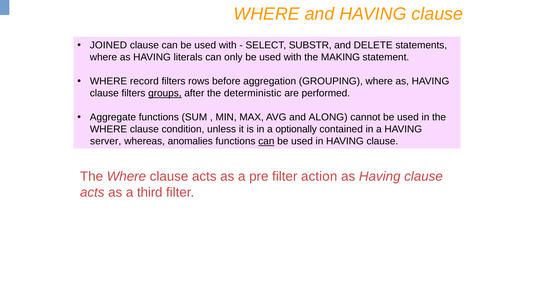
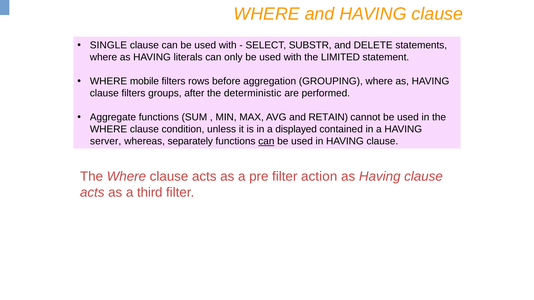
JOINED: JOINED -> SINGLE (108, 45)
MAKING: MAKING -> LIMITED (340, 57)
record: record -> mobile (144, 81)
groups underline: present -> none (165, 93)
ALONG: ALONG -> RETAIN (328, 117)
optionally: optionally -> displayed (296, 129)
anomalies: anomalies -> separately (190, 141)
